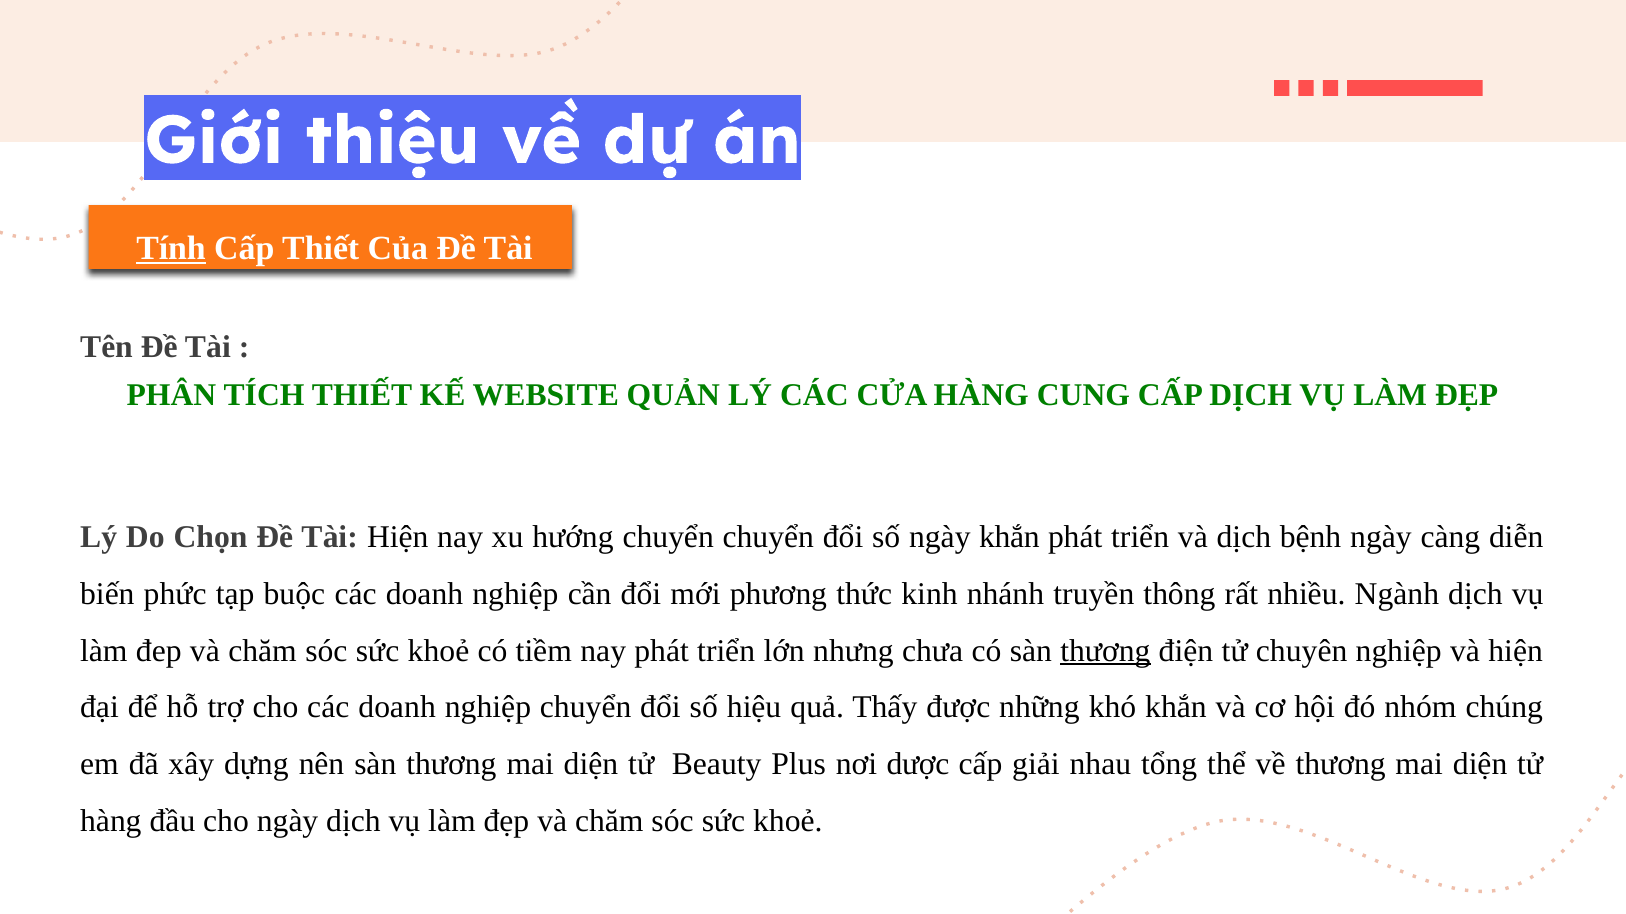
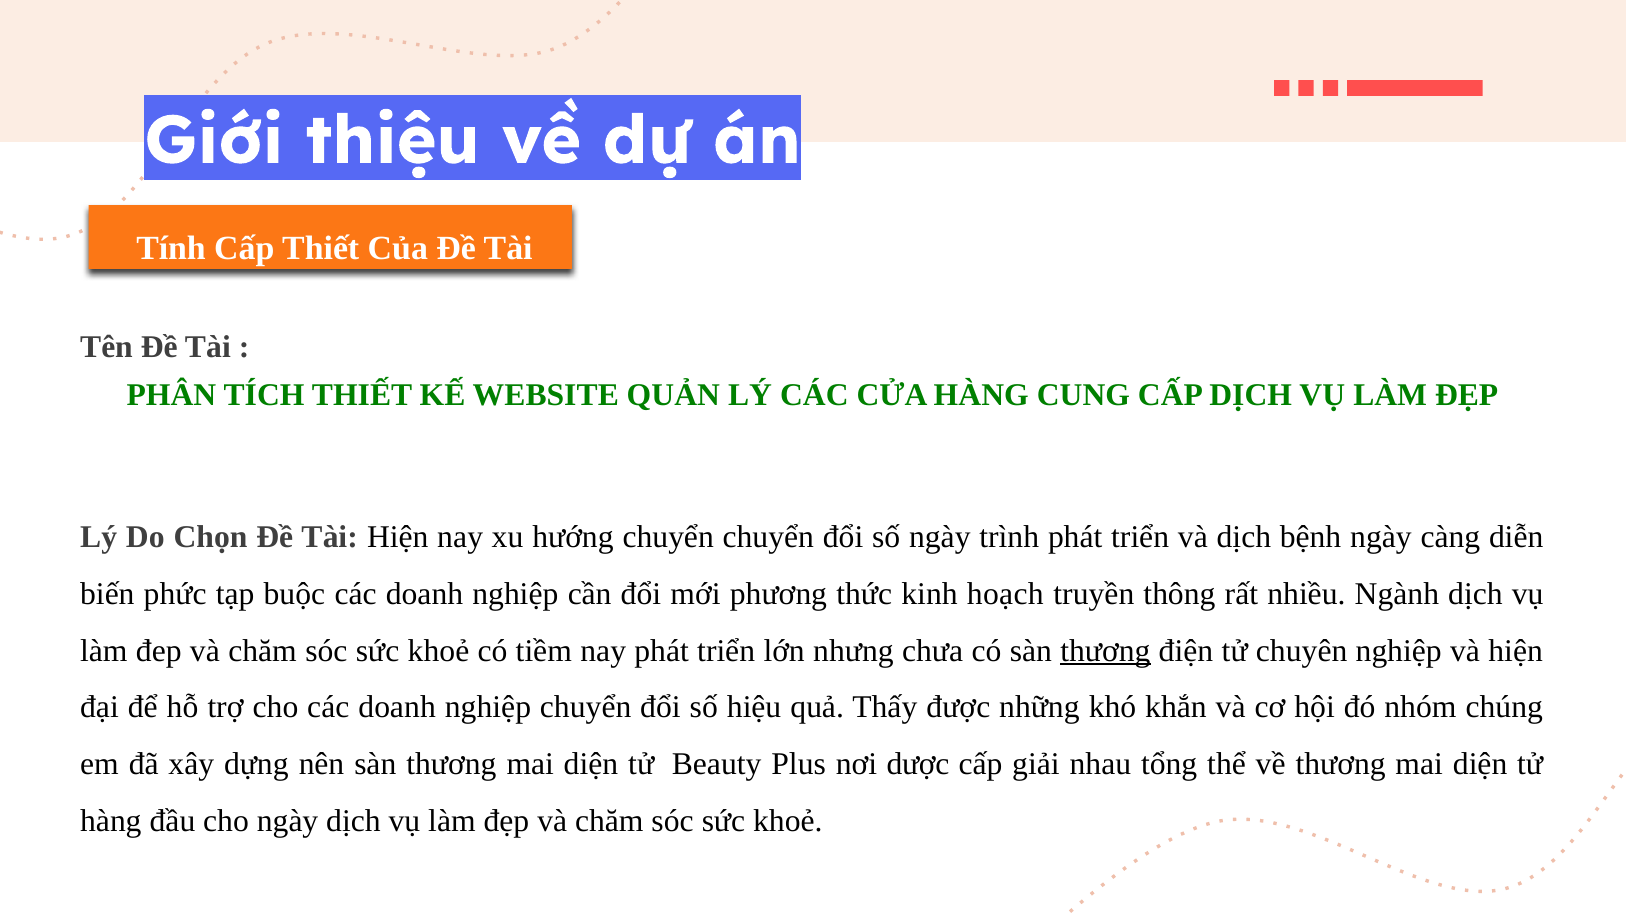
Tính underline: present -> none (171, 249)
ngày khắn: khắn -> trình (1009, 537)
nhánh: nhánh -> hoạch (1005, 594)
